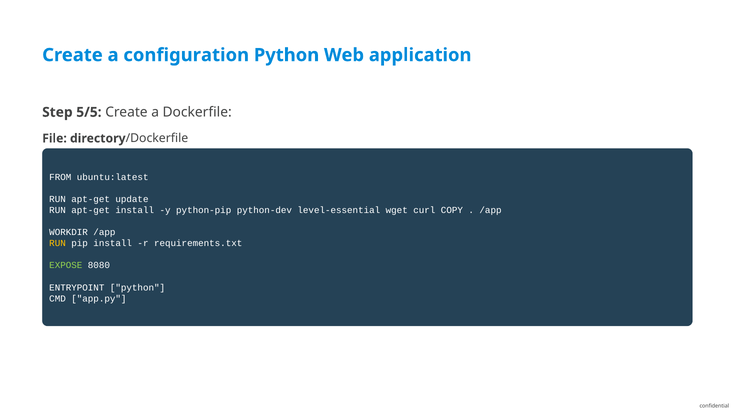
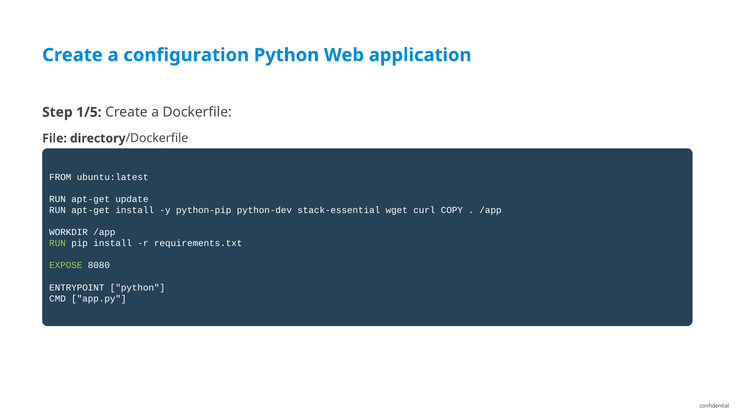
5/5: 5/5 -> 1/5 (89, 112)
level-essential: level-essential -> stack-essential (339, 210)
RUN colour: yellow -> light green (58, 243)
